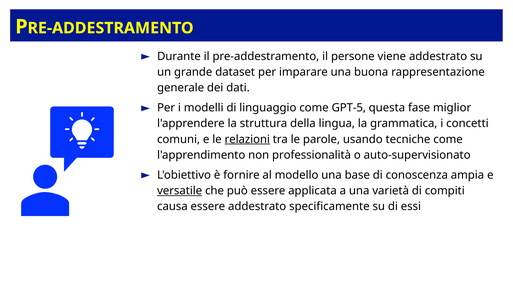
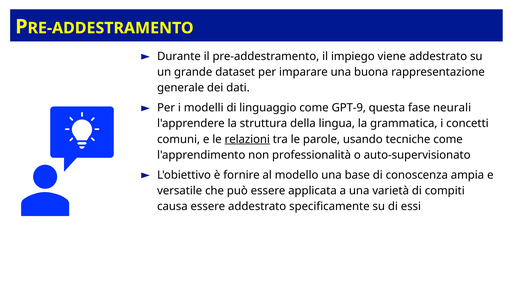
persone: persone -> impiego (353, 56)
GPT-5: GPT-5 -> GPT-9 (349, 108)
miglior: miglior -> neurali (452, 108)
versatile underline: present -> none (180, 190)
